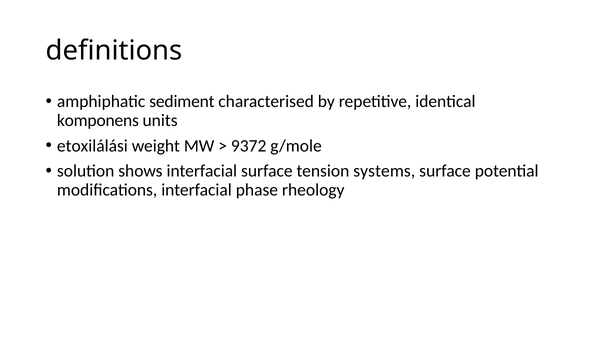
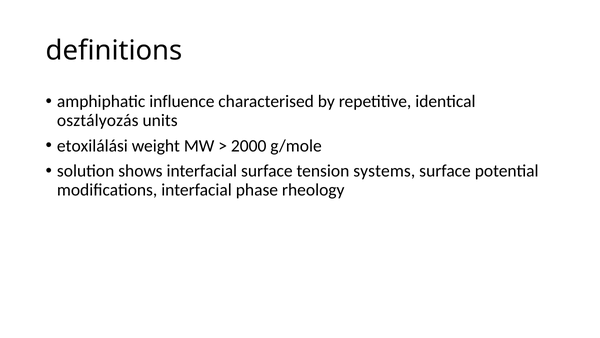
sediment: sediment -> influence (182, 101)
komponens: komponens -> osztályozás (98, 120)
9372: 9372 -> 2000 (249, 146)
